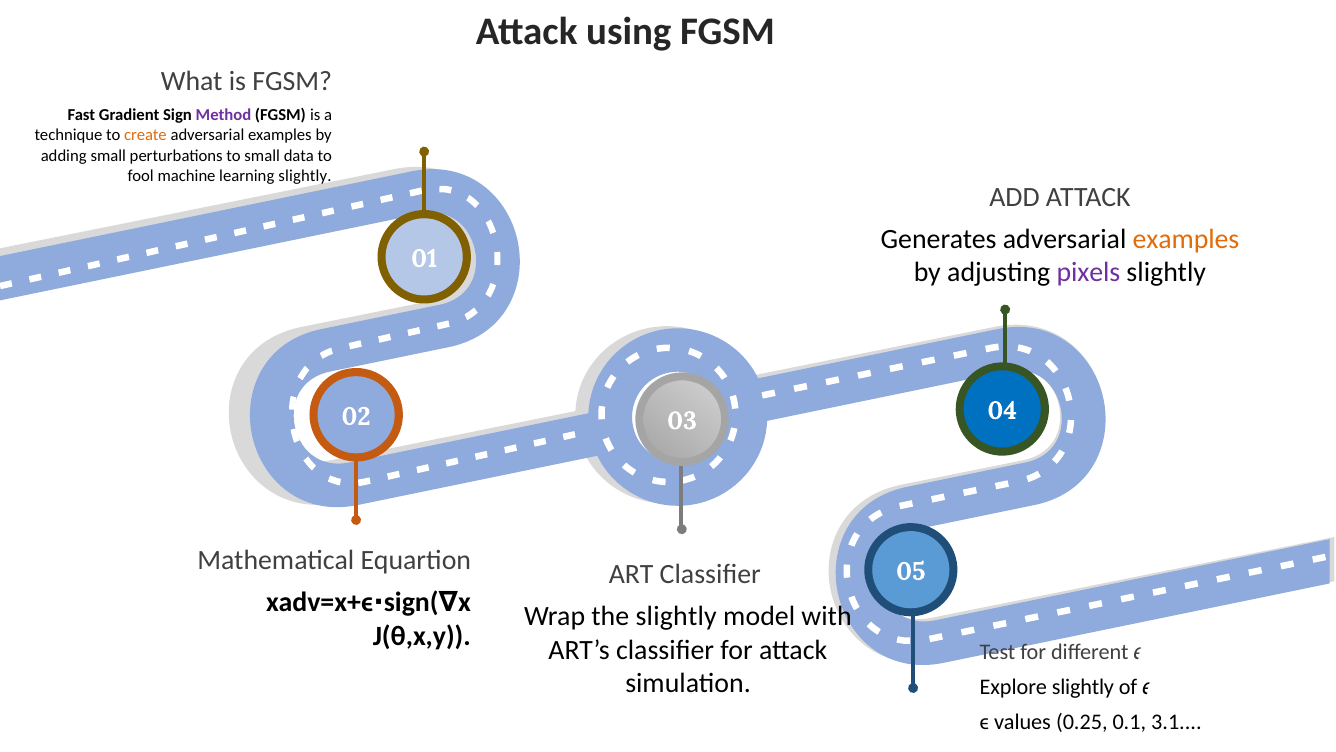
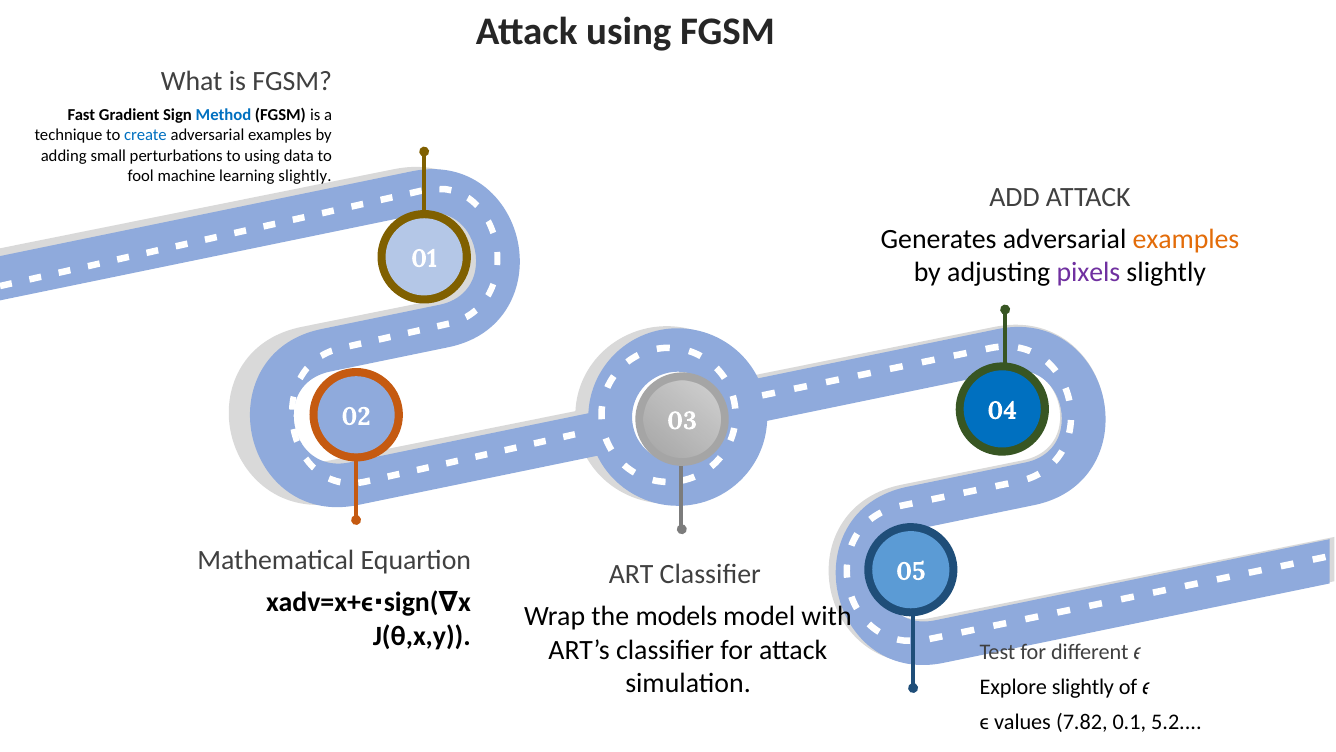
Method colour: purple -> blue (223, 115)
create colour: orange -> blue (145, 135)
to small: small -> using (262, 155)
the slightly: slightly -> models (676, 616)
0.25: 0.25 -> 7.82 (1082, 722)
3.1: 3.1 -> 5.2 (1176, 722)
